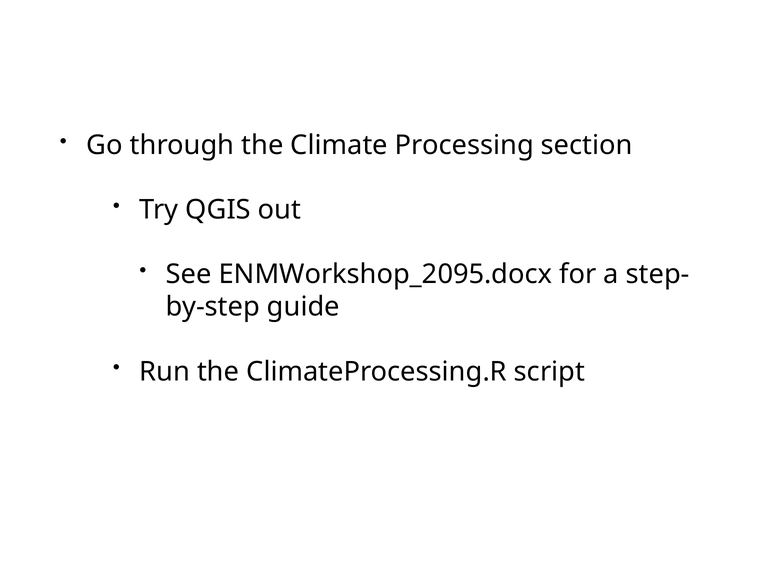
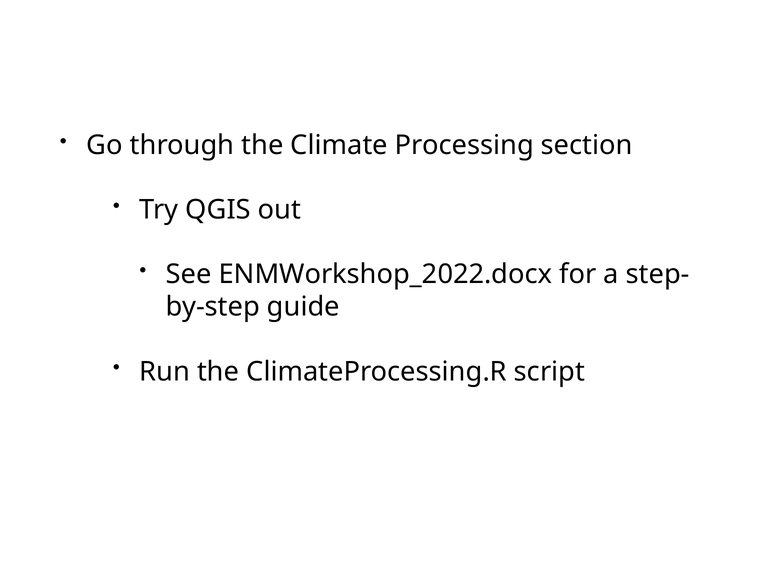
ENMWorkshop_2095.docx: ENMWorkshop_2095.docx -> ENMWorkshop_2022.docx (385, 274)
